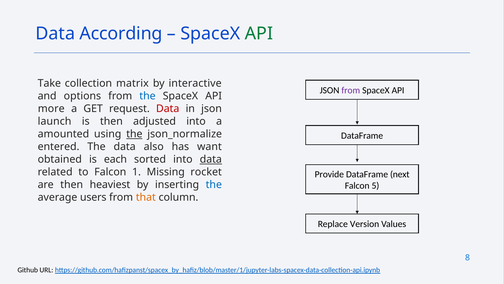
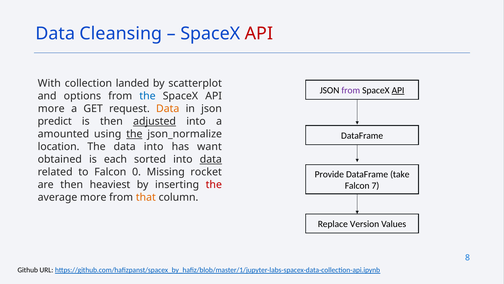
According: According -> Cleansing (121, 34)
API colour: green -> red (259, 34)
Take: Take -> With (49, 83)
matrix: matrix -> landed (133, 83)
interactive: interactive -> scatterplot (195, 83)
API underline: none -> present (398, 90)
Data colour: red -> orange (168, 109)
launch: launch -> predict (55, 121)
adjusted underline: none -> present (155, 121)
entered: entered -> location (59, 146)
data also: also -> into (154, 146)
1: 1 -> 0 (137, 172)
next: next -> take (400, 174)
the colour: blue -> red (214, 184)
5: 5 -> 7 (375, 185)
average users: users -> more (93, 197)
